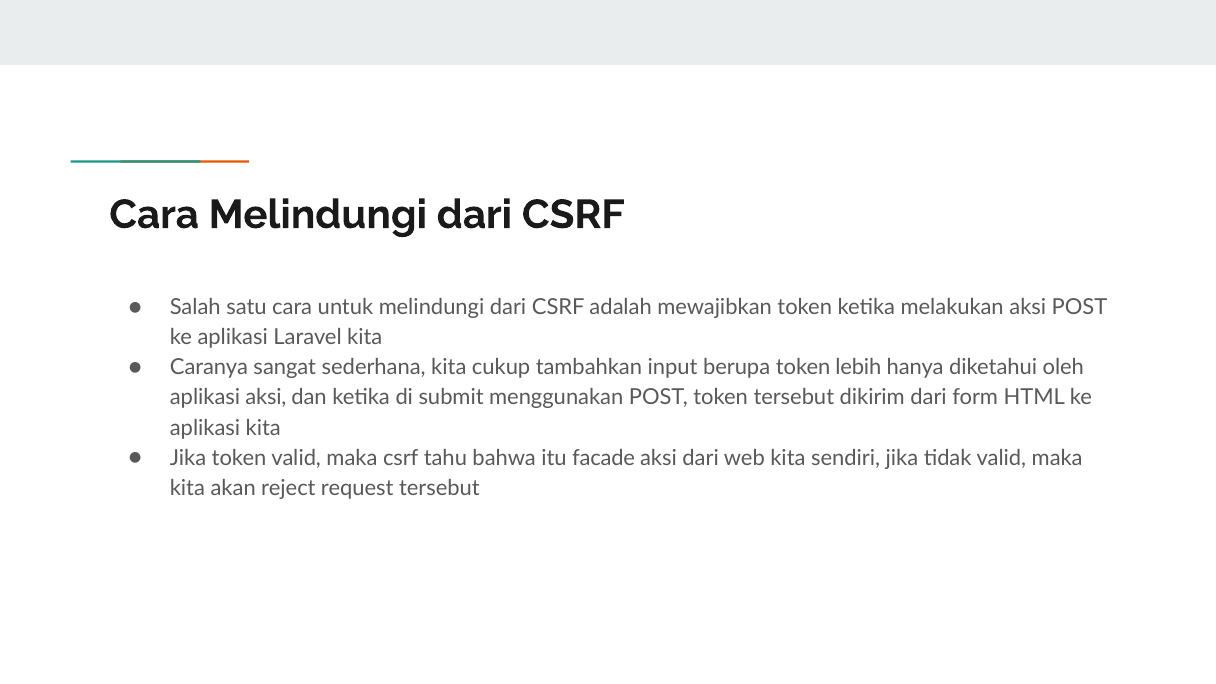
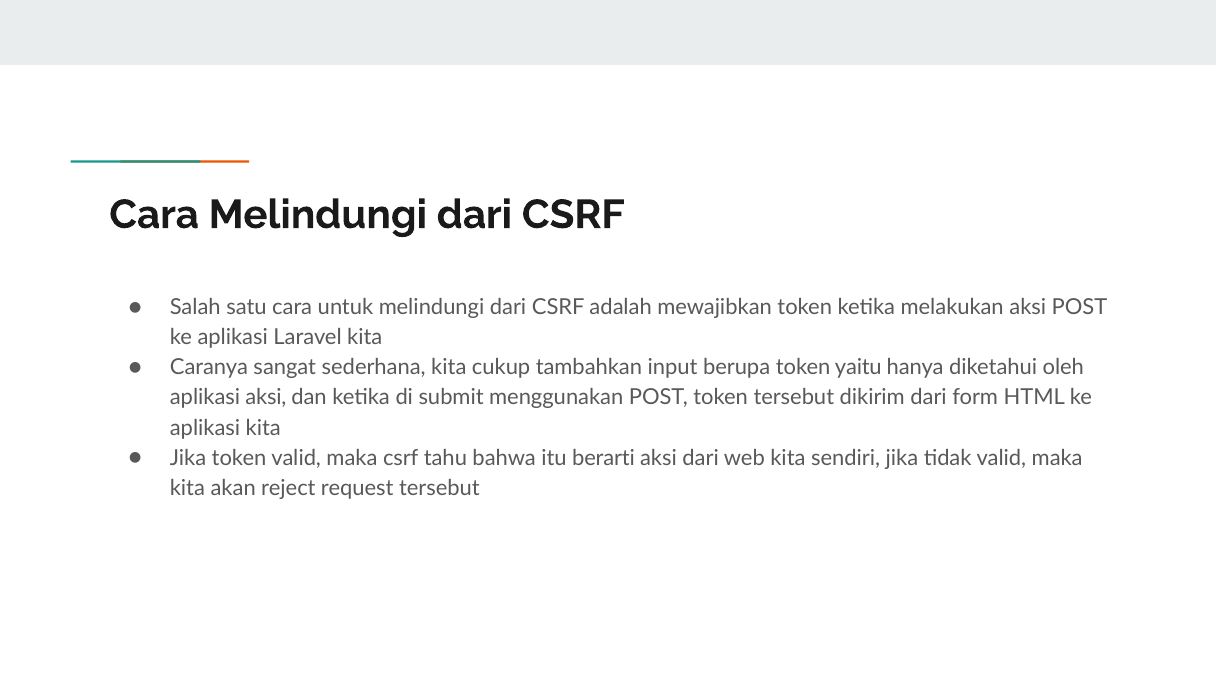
lebih: lebih -> yaitu (858, 368)
facade: facade -> berarti (604, 458)
